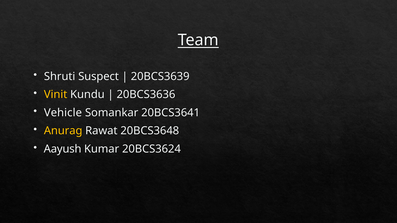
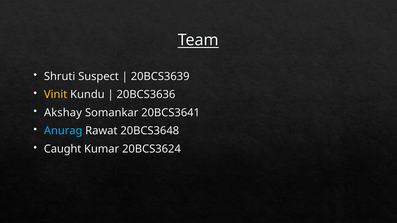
Vehicle: Vehicle -> Akshay (63, 113)
Anurag colour: yellow -> light blue (63, 131)
Aayush: Aayush -> Caught (63, 149)
